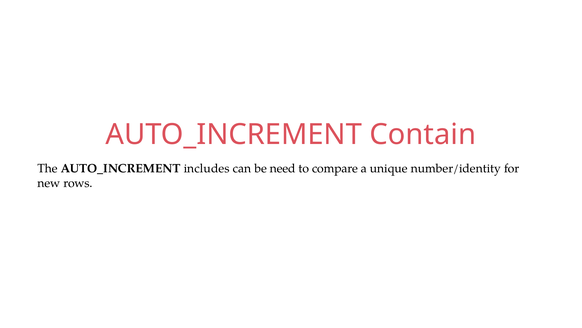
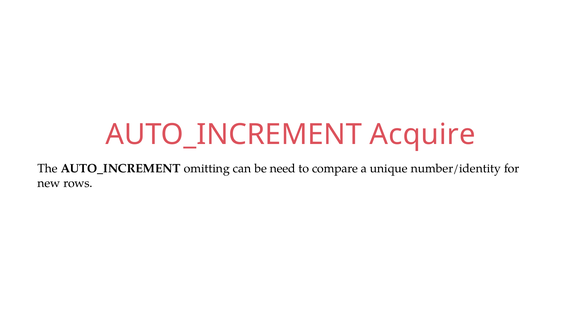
Contain: Contain -> Acquire (423, 134)
includes: includes -> omitting (207, 168)
